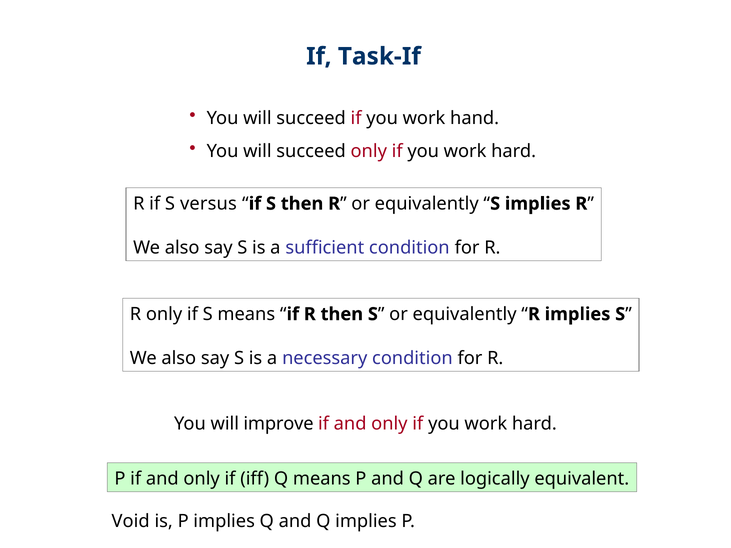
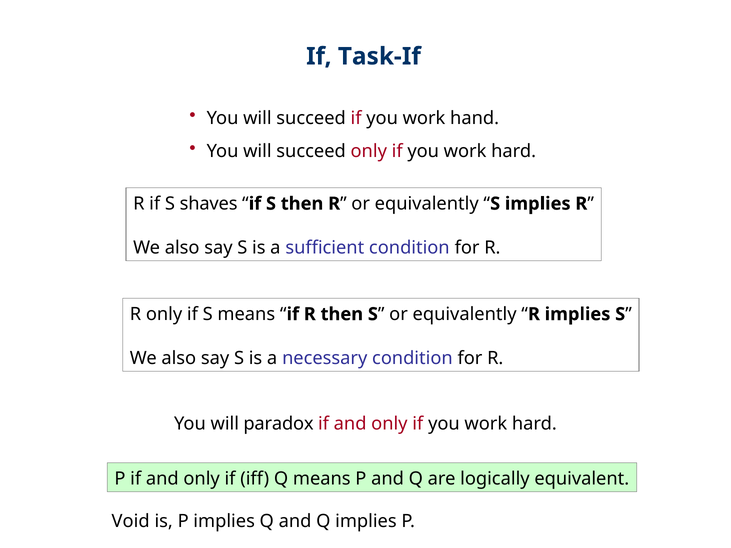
versus: versus -> shaves (209, 204)
improve: improve -> paradox (279, 424)
